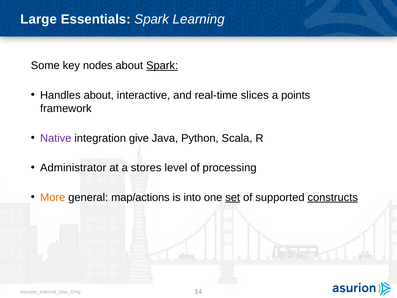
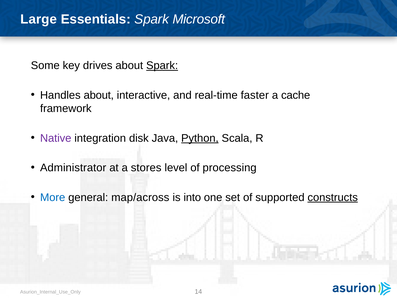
Learning: Learning -> Microsoft (199, 19)
nodes: nodes -> drives (98, 66)
slices: slices -> faster (255, 95)
points: points -> cache (296, 95)
give: give -> disk (139, 138)
Python underline: none -> present (200, 138)
More colour: orange -> blue (53, 197)
map/actions: map/actions -> map/across (140, 197)
set underline: present -> none (233, 197)
